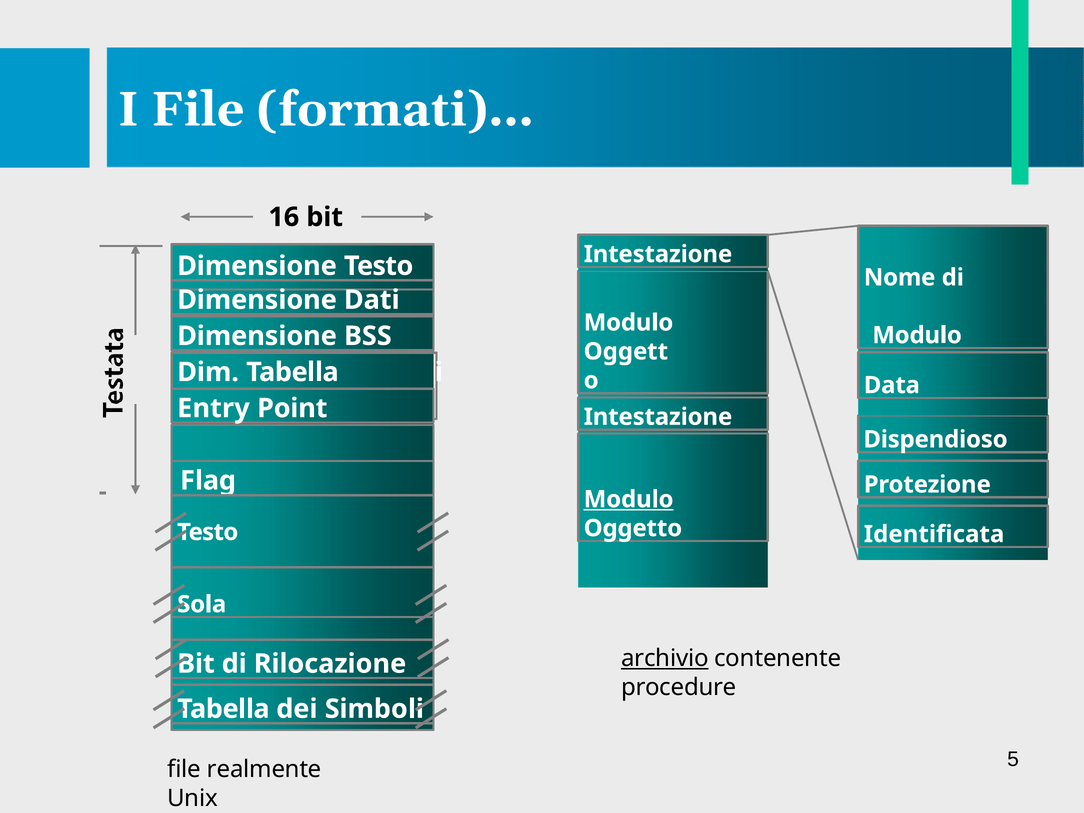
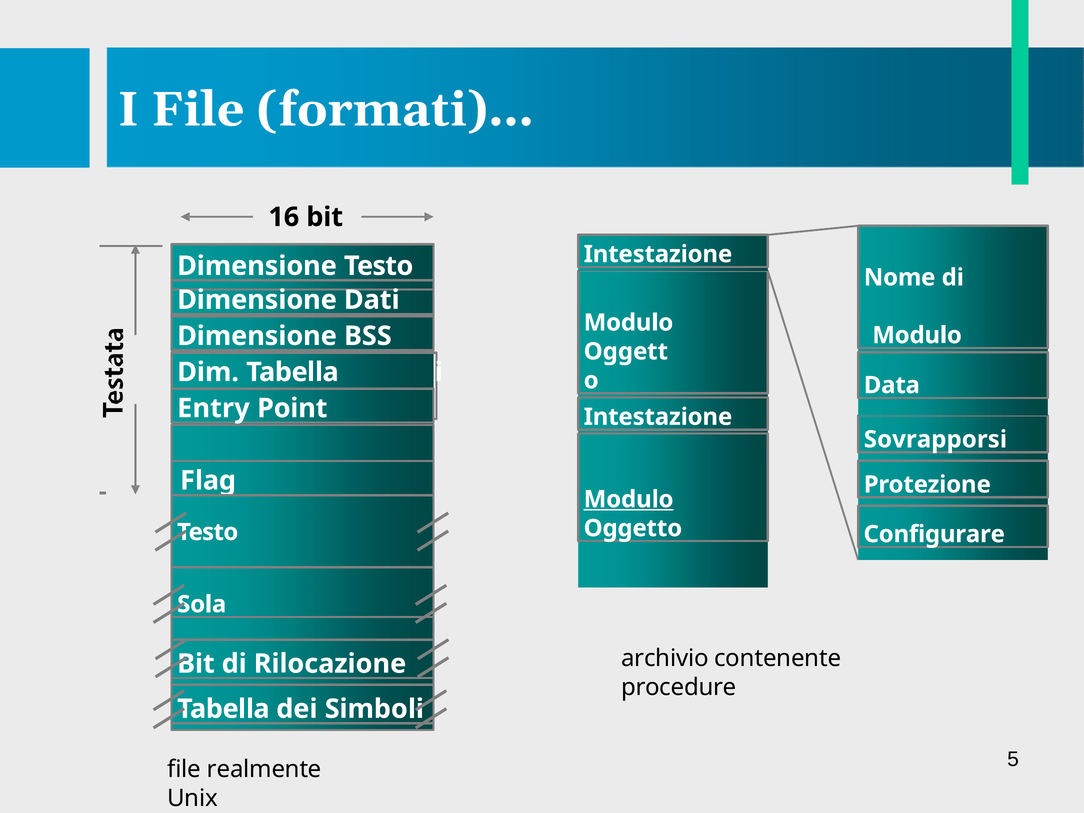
Dispendioso: Dispendioso -> Sovrapporsi (935, 439)
Identificata: Identificata -> Configurare (934, 534)
archivio underline: present -> none (665, 658)
